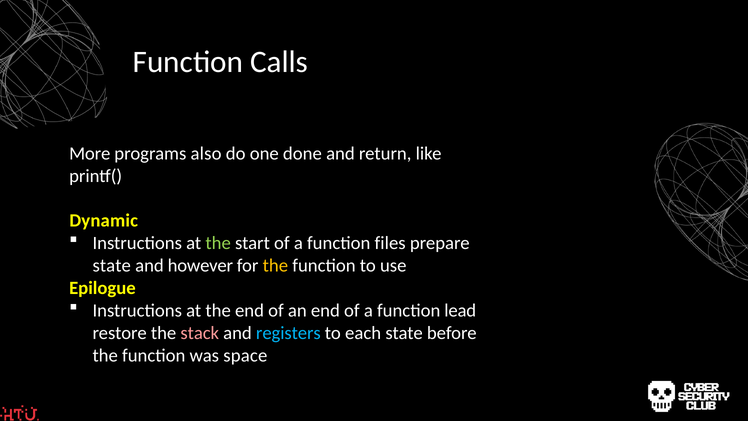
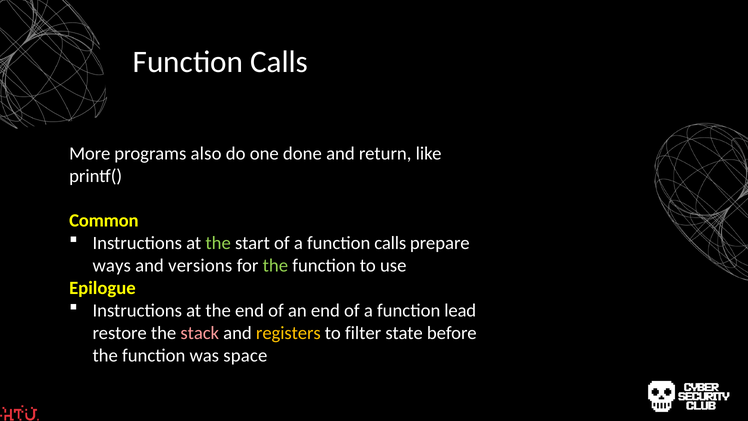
Dynamic: Dynamic -> Common (104, 221)
a function files: files -> calls (390, 243)
state: state -> ways (112, 266)
however: however -> versions (200, 266)
the colour: yellow -> light green (275, 266)
registers colour: light blue -> yellow (288, 333)
each: each -> filter (363, 333)
